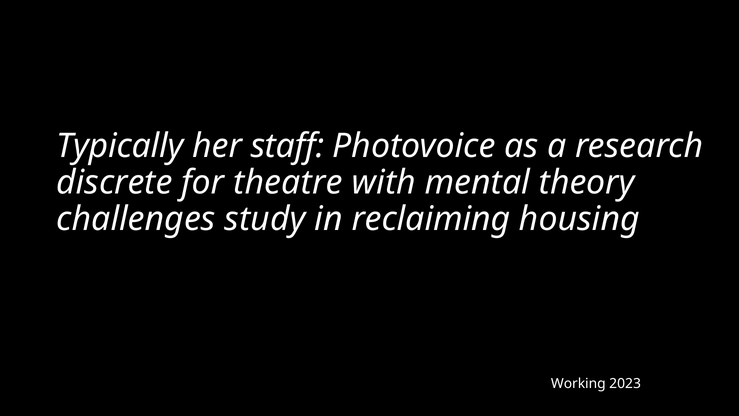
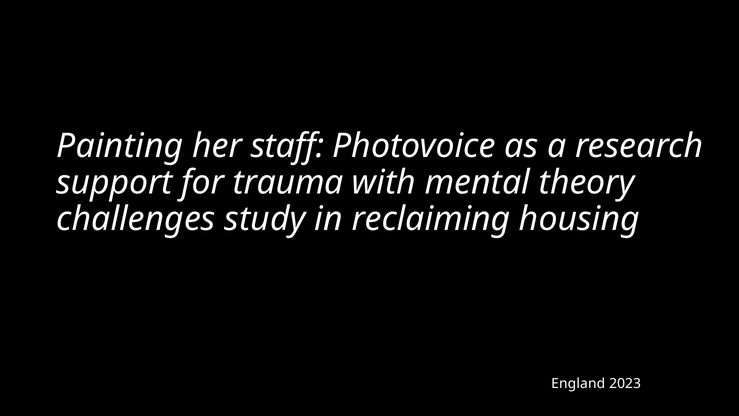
Typically: Typically -> Painting (120, 146)
discrete: discrete -> support (114, 182)
theatre: theatre -> trauma (288, 182)
Working: Working -> England (578, 383)
